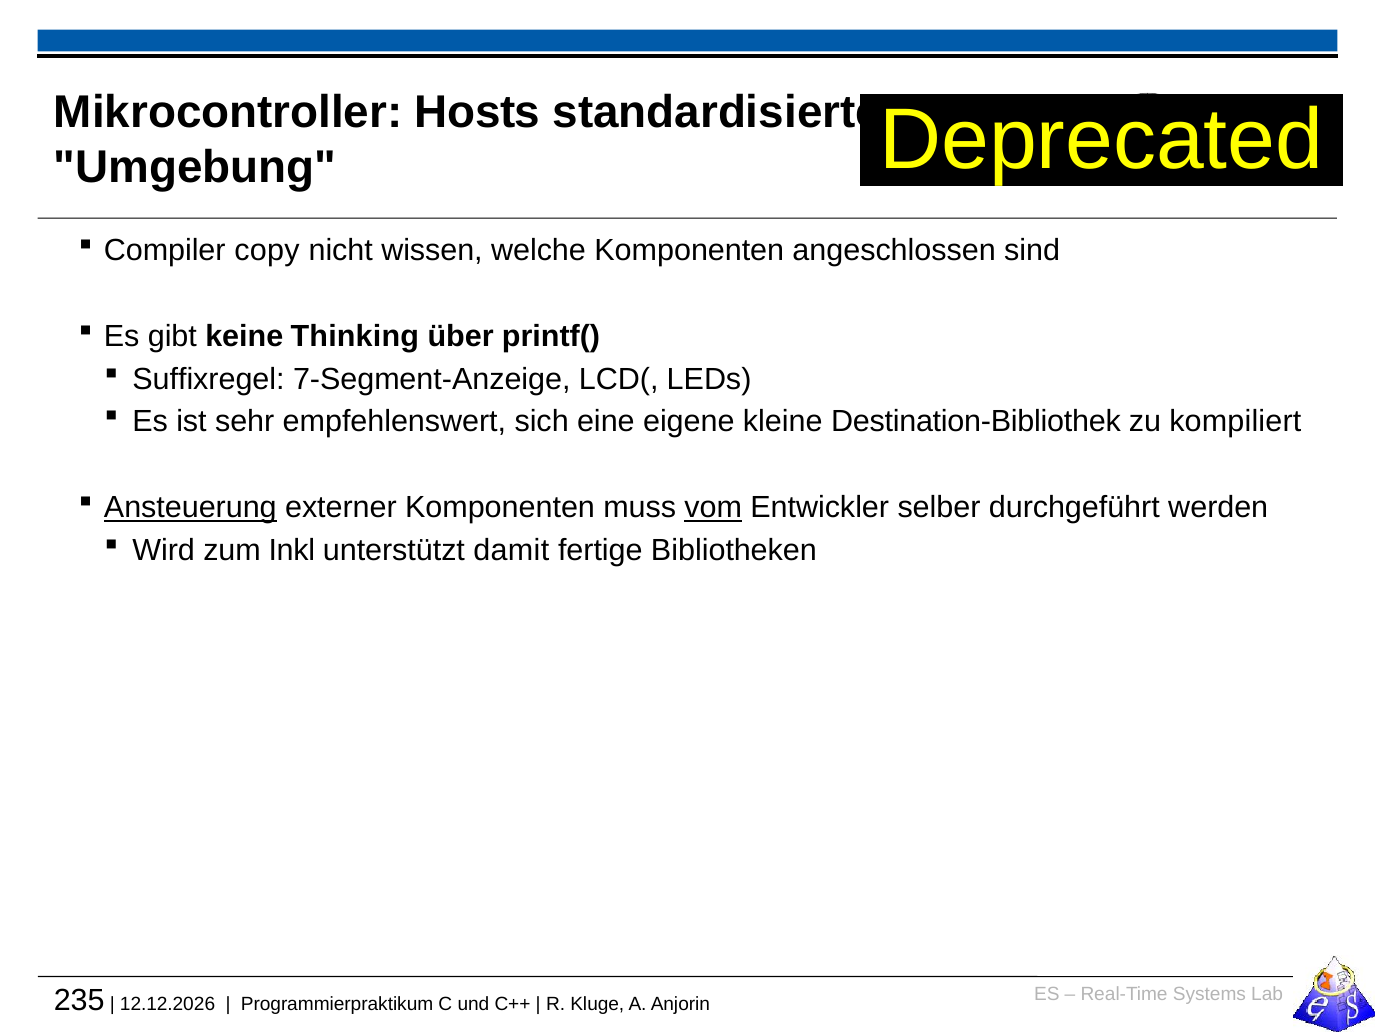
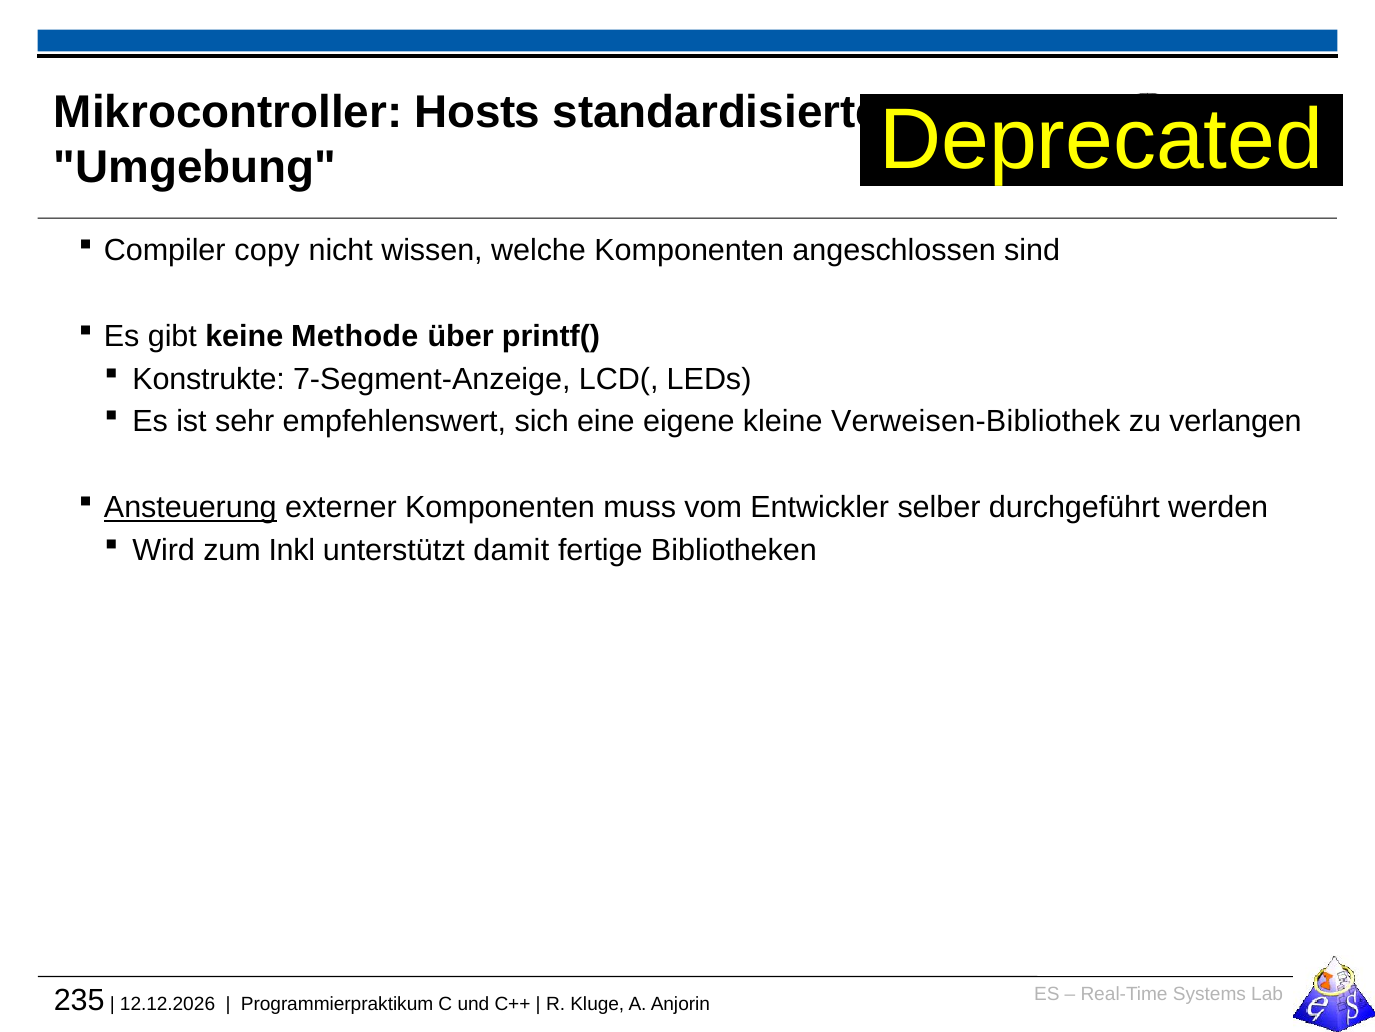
Thinking: Thinking -> Methode (355, 336)
Suffixregel: Suffixregel -> Konstrukte (209, 379)
Destination-Bibliothek: Destination-Bibliothek -> Verweisen-Bibliothek (976, 422)
kompiliert: kompiliert -> verlangen (1236, 422)
vom underline: present -> none (713, 507)
